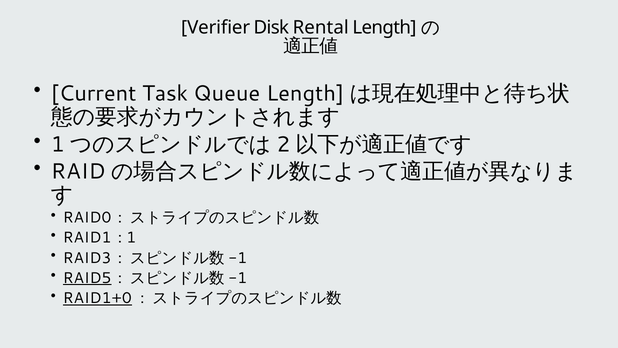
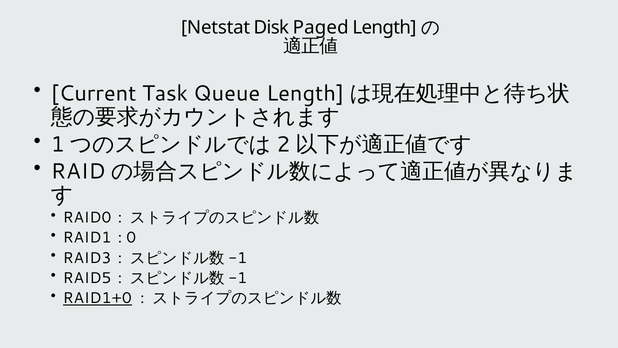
Verifier: Verifier -> Netstat (216, 28)
Rental: Rental -> Paged (321, 28)
1: 1 -> 0 (131, 238)
RAID5 underline: present -> none (87, 278)
